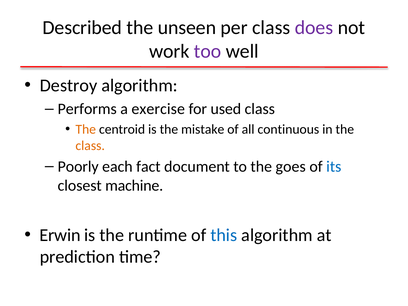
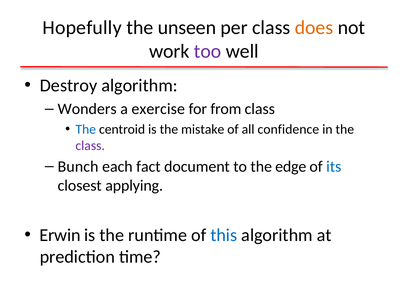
Described: Described -> Hopefully (82, 28)
does colour: purple -> orange (314, 28)
Performs: Performs -> Wonders (87, 109)
used: used -> from (226, 109)
The colour: orange -> blue (86, 129)
continuous: continuous -> confidence (288, 129)
class colour: orange -> purple (90, 146)
Poorly: Poorly -> Bunch (78, 167)
goes: goes -> edge (291, 167)
machine: machine -> applying (134, 186)
